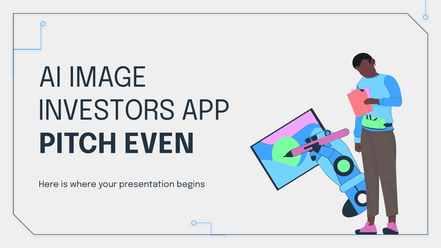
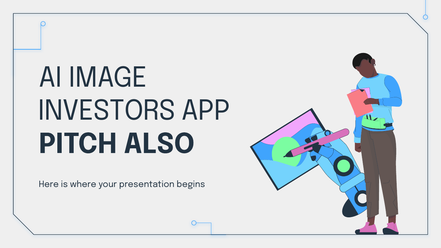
EVEN: EVEN -> ALSO (159, 144)
